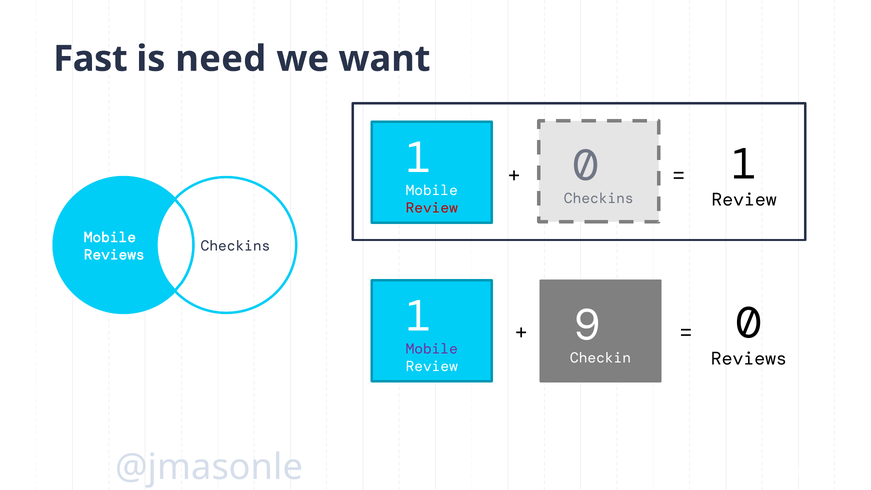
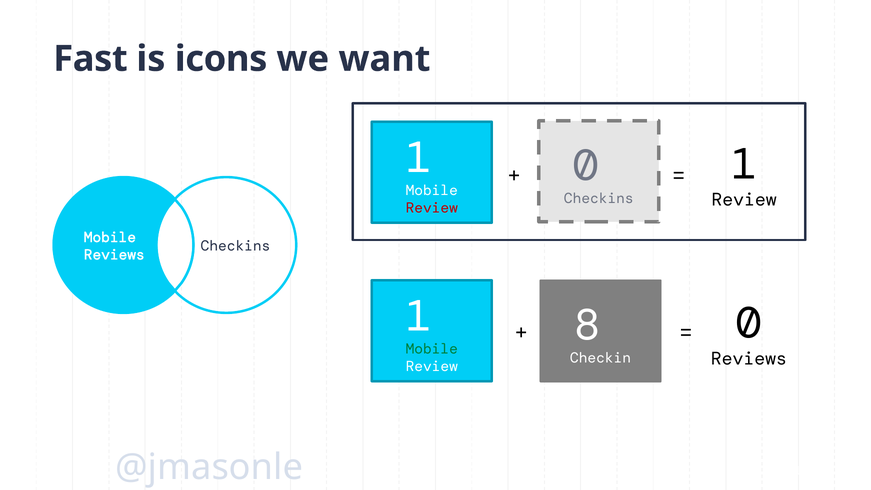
need: need -> icons (221, 59)
9: 9 -> 8 (587, 325)
Mobile colour: purple -> green (432, 349)
